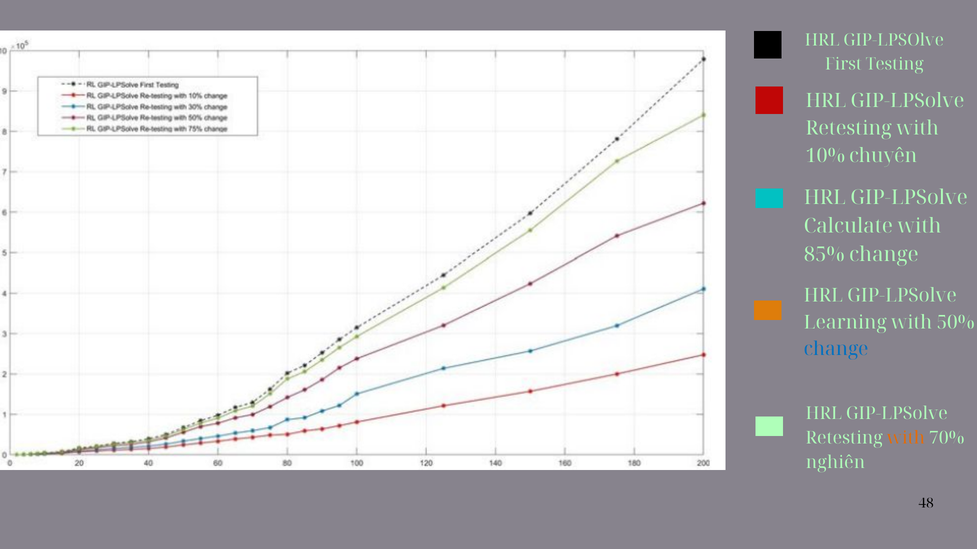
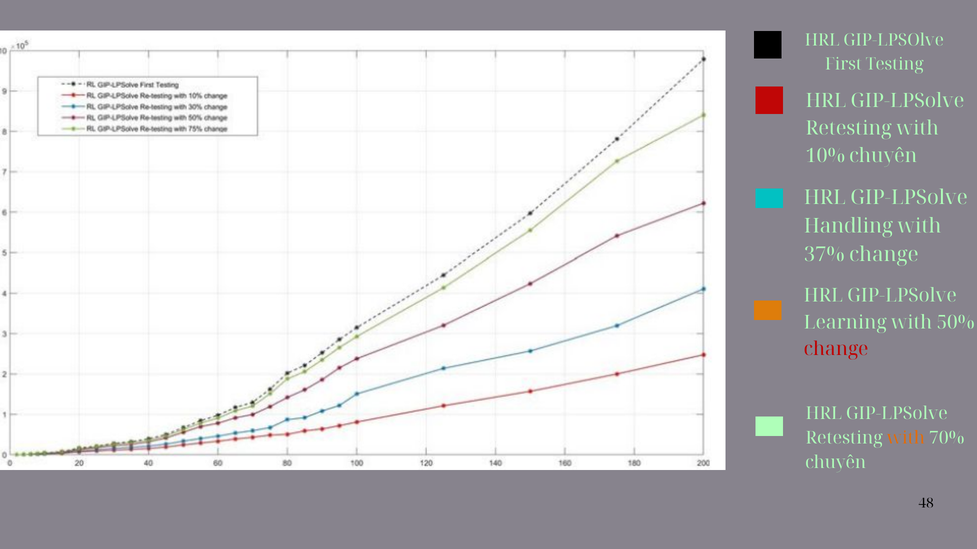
Calculate: Calculate -> Handling (848, 226)
85%: 85% -> 37% (824, 255)
change colour: blue -> red (836, 349)
nghiên: nghiên -> chuyên (836, 463)
